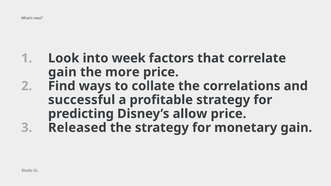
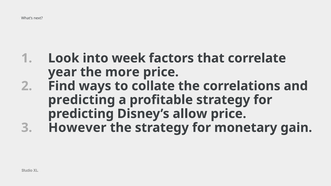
gain: gain -> year (62, 72)
successful: successful -> predicting (82, 100)
Released: Released -> However (77, 128)
